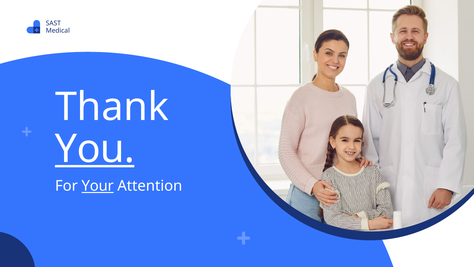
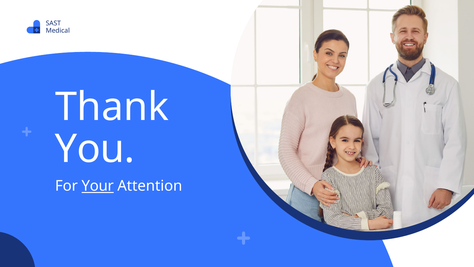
You underline: present -> none (95, 149)
